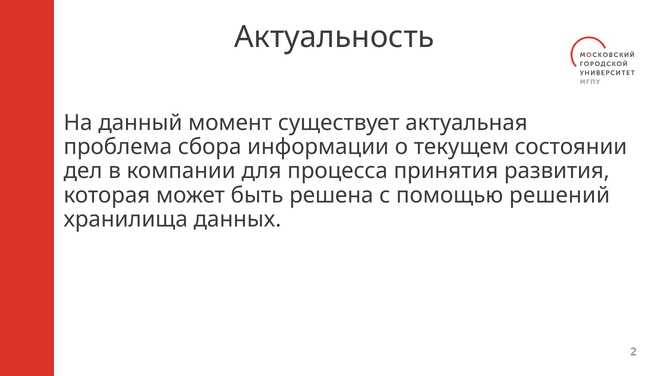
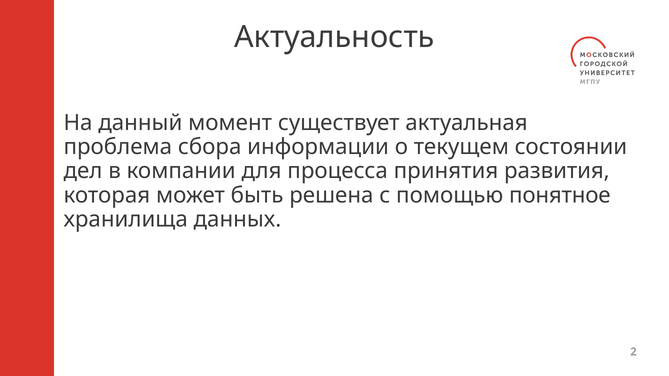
решений: решений -> понятное (560, 195)
